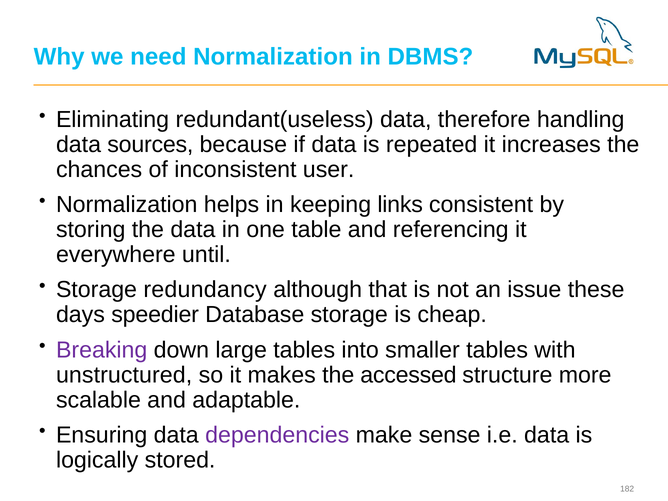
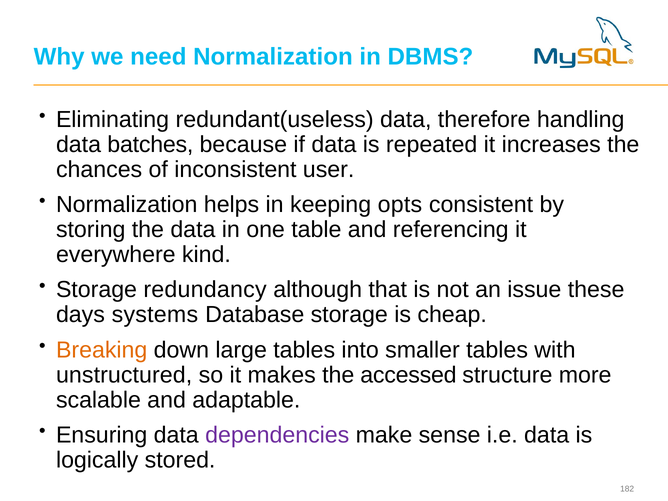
sources: sources -> batches (150, 145)
links: links -> opts (400, 205)
until: until -> kind (206, 255)
speedier: speedier -> systems (155, 315)
Breaking colour: purple -> orange (102, 350)
